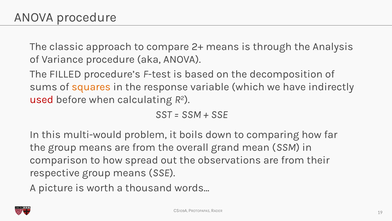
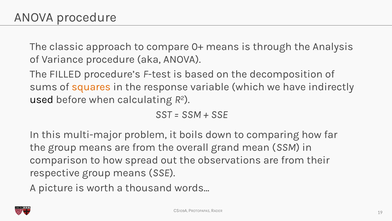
2+: 2+ -> 0+ (197, 46)
used colour: red -> black (42, 99)
multi-would: multi-would -> multi-major (92, 134)
